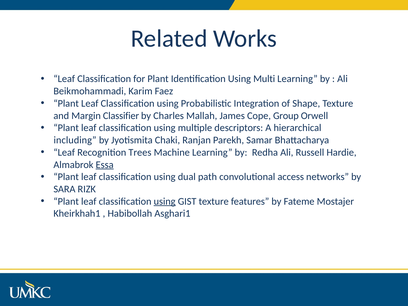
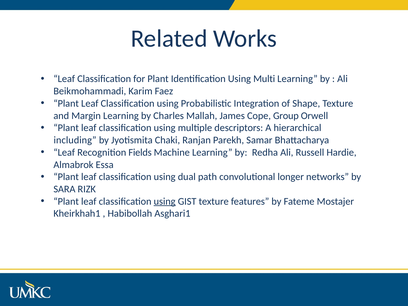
Margin Classifier: Classifier -> Learning (121, 116)
Trees: Trees -> Fields (140, 152)
Essa underline: present -> none (105, 165)
access: access -> longer (291, 177)
